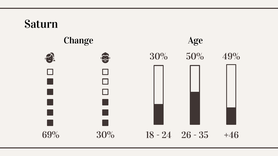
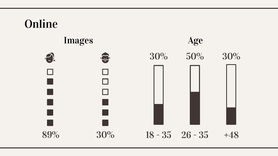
Saturn: Saturn -> Online (41, 24)
Change: Change -> Images (78, 40)
30% 49%: 49% -> 30% (231, 57)
69%: 69% -> 89% (51, 135)
24: 24 -> 35 (167, 135)
+46: +46 -> +48 (231, 135)
